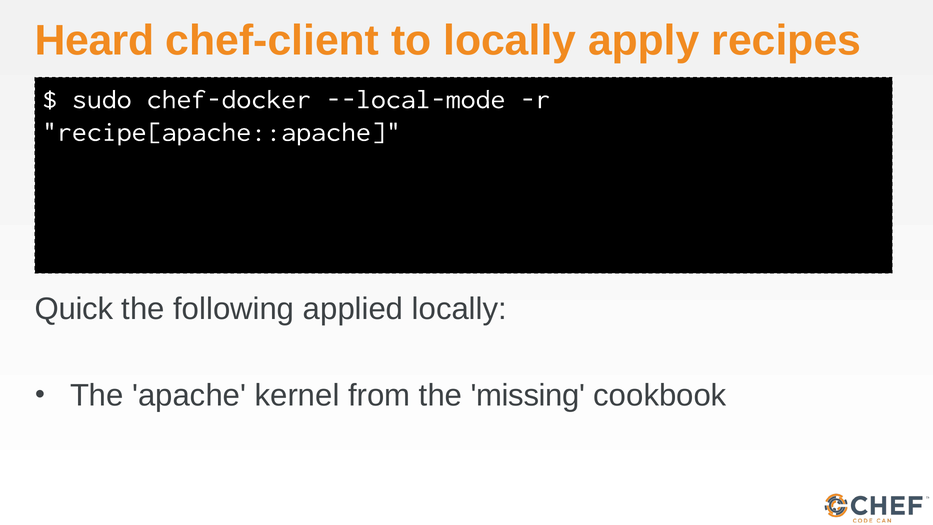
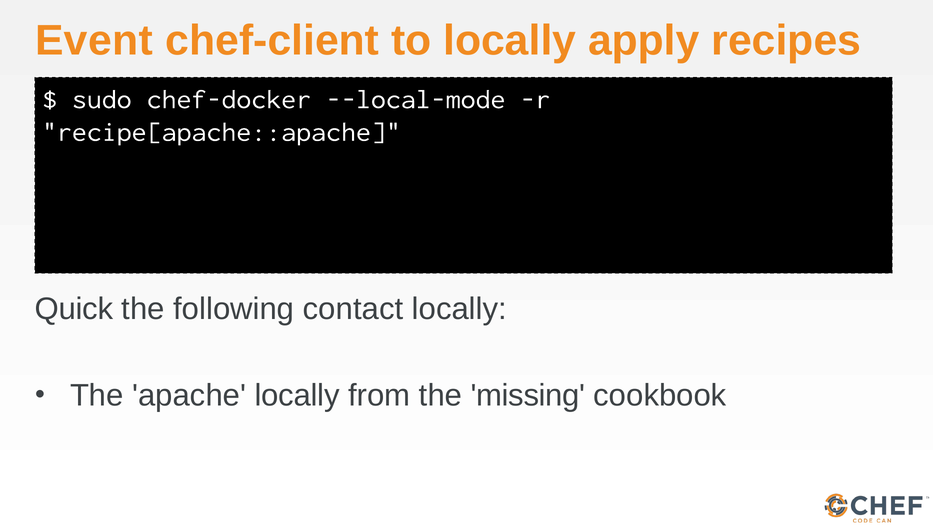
Heard: Heard -> Event (94, 40)
applied: applied -> contact (353, 309)
apache kernel: kernel -> locally (297, 395)
